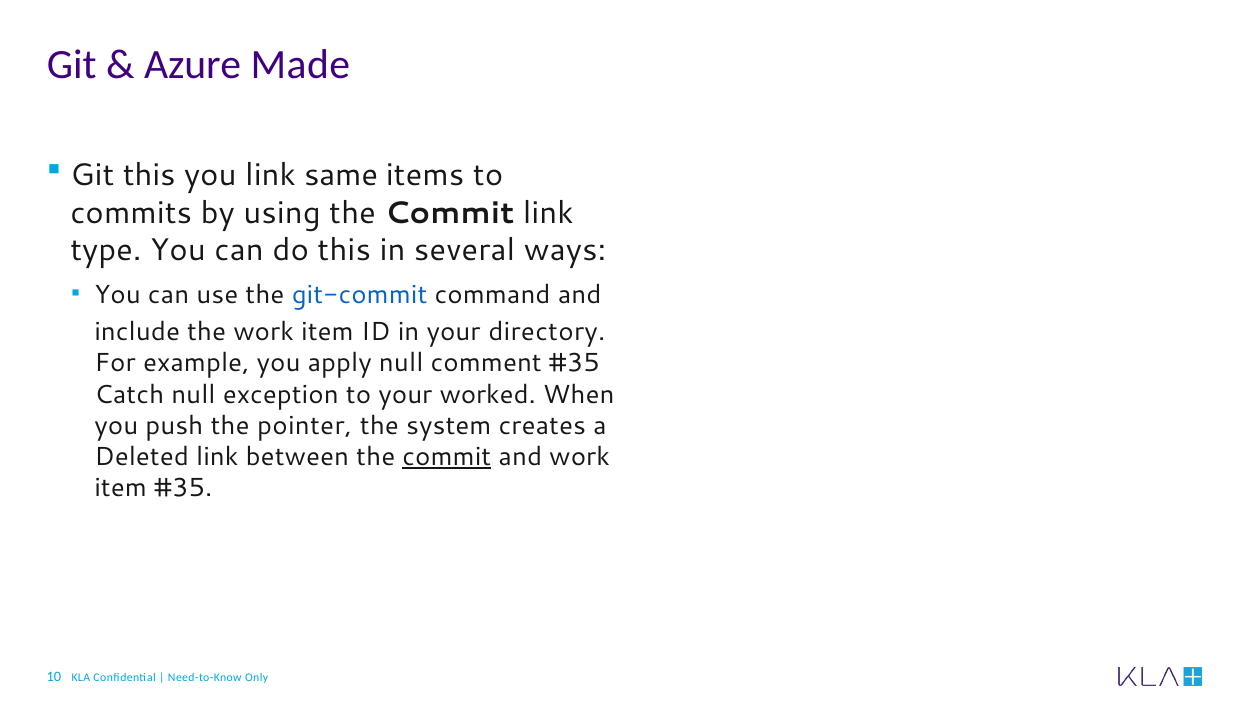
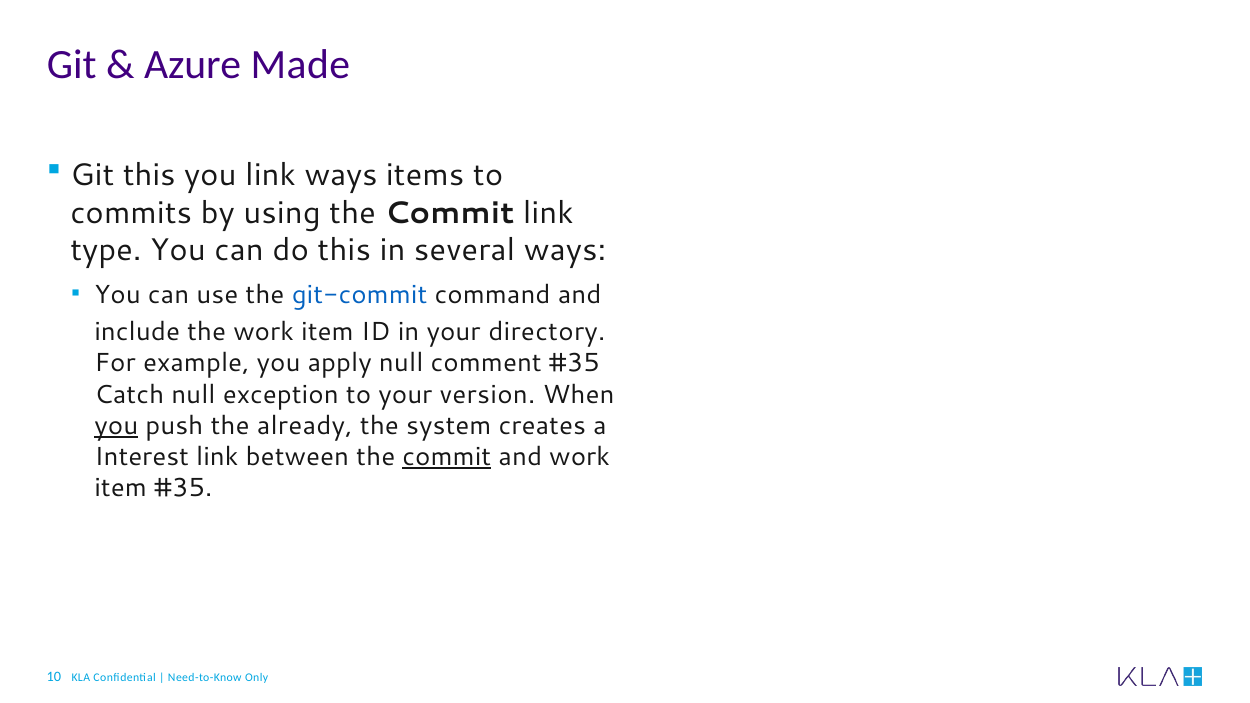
link same: same -> ways (341, 176)
worked: worked -> version (487, 395)
you underline: none -> present (116, 426)
pointer: pointer -> already (305, 426)
Deleted: Deleted -> Interest (142, 457)
